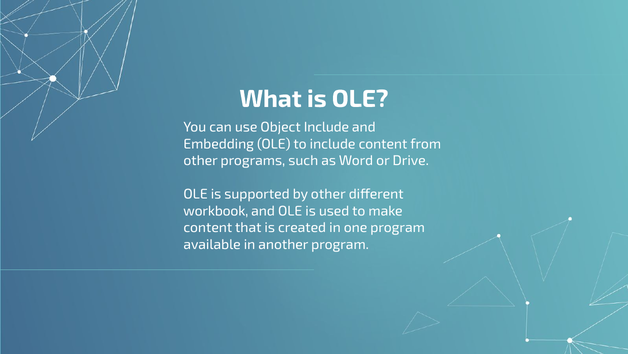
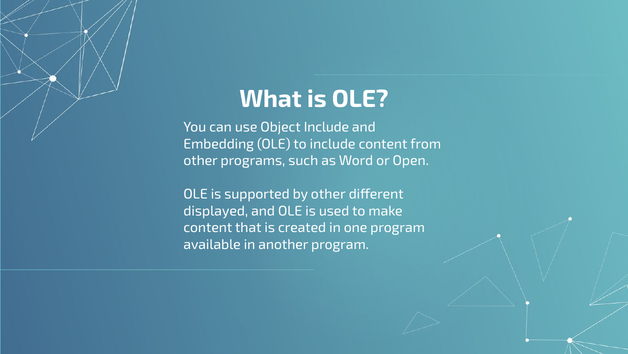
Drive: Drive -> Open (411, 160)
workbook: workbook -> displayed (216, 211)
